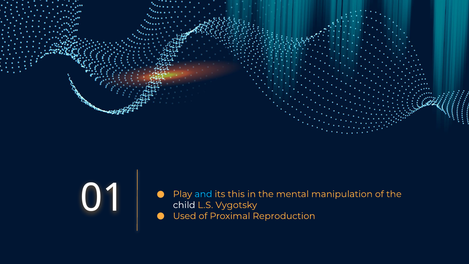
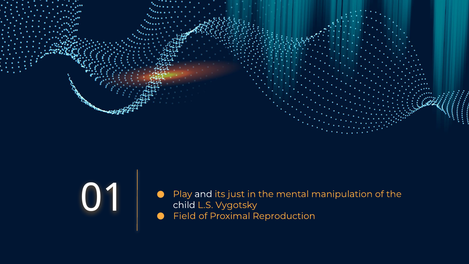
and colour: light blue -> white (203, 194)
this: this -> just (236, 194)
Used: Used -> Field (185, 216)
